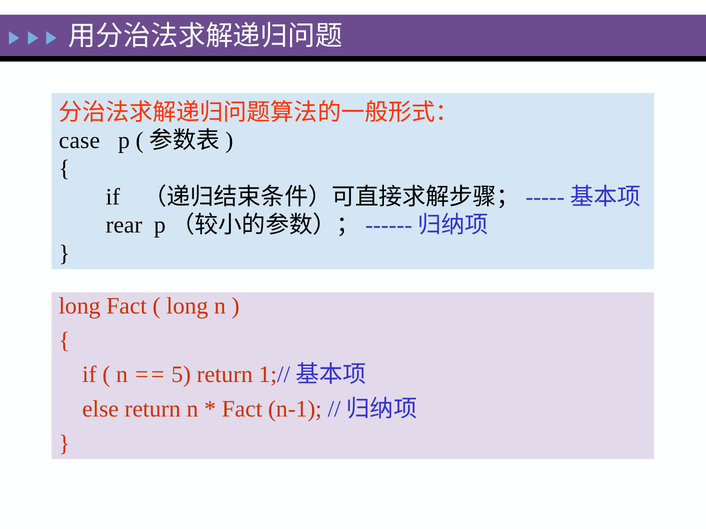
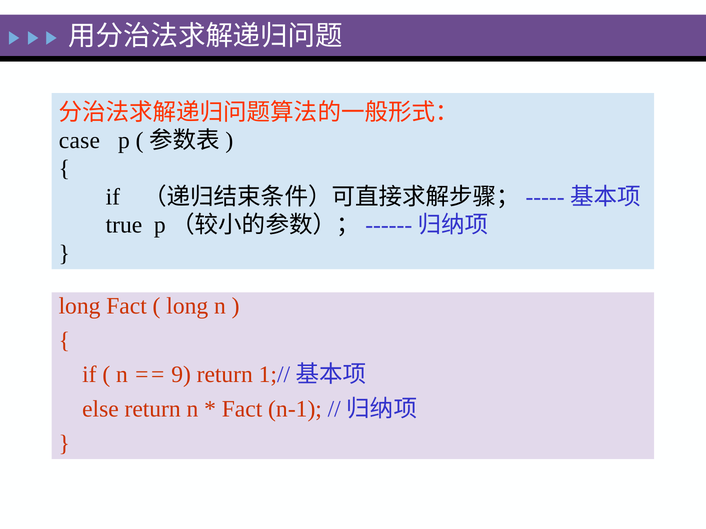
rear: rear -> true (124, 225)
5: 5 -> 9 (181, 375)
